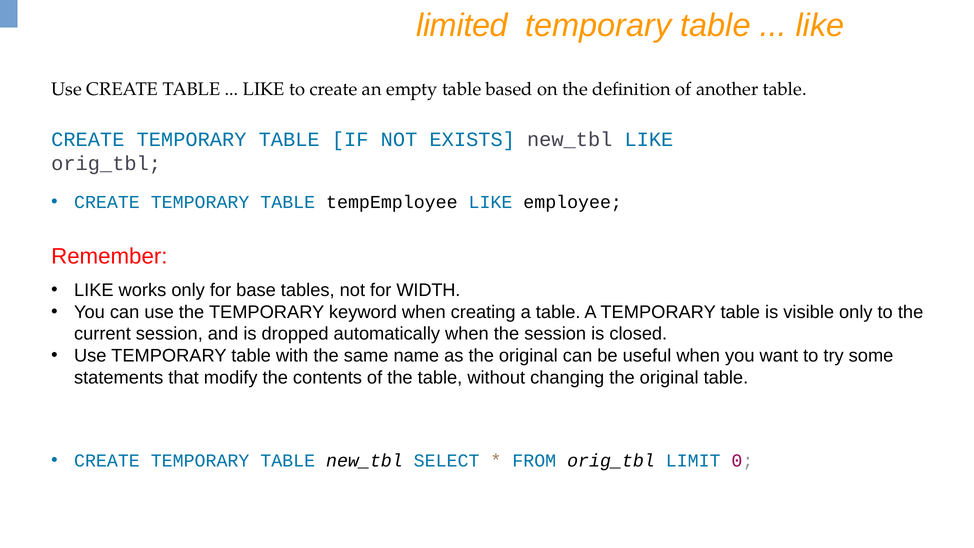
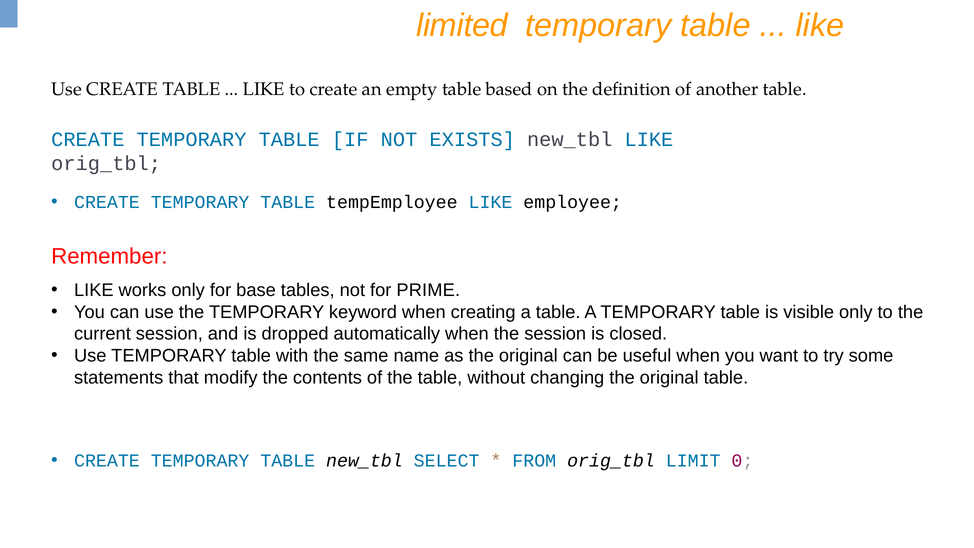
WIDTH: WIDTH -> PRIME (428, 290)
